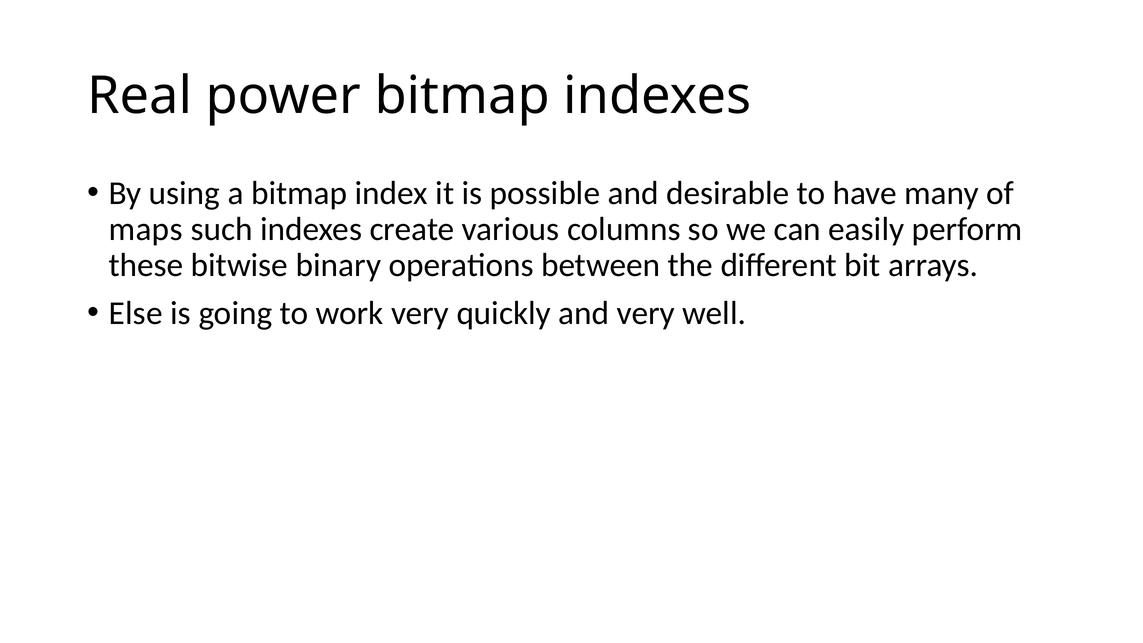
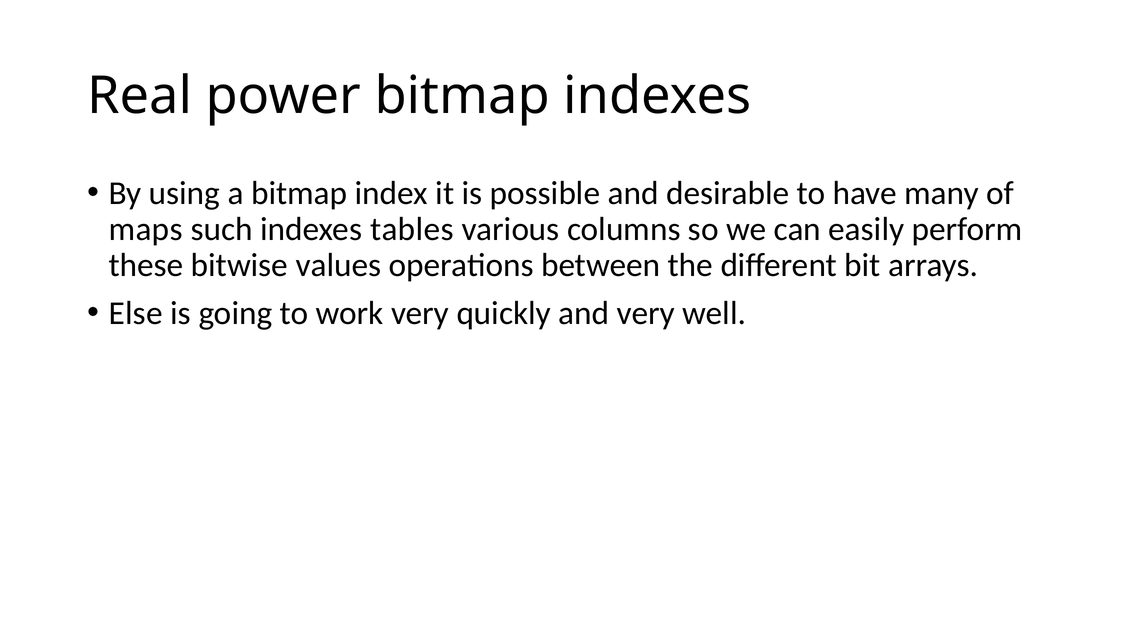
create: create -> tables (412, 229)
binary: binary -> values (338, 265)
